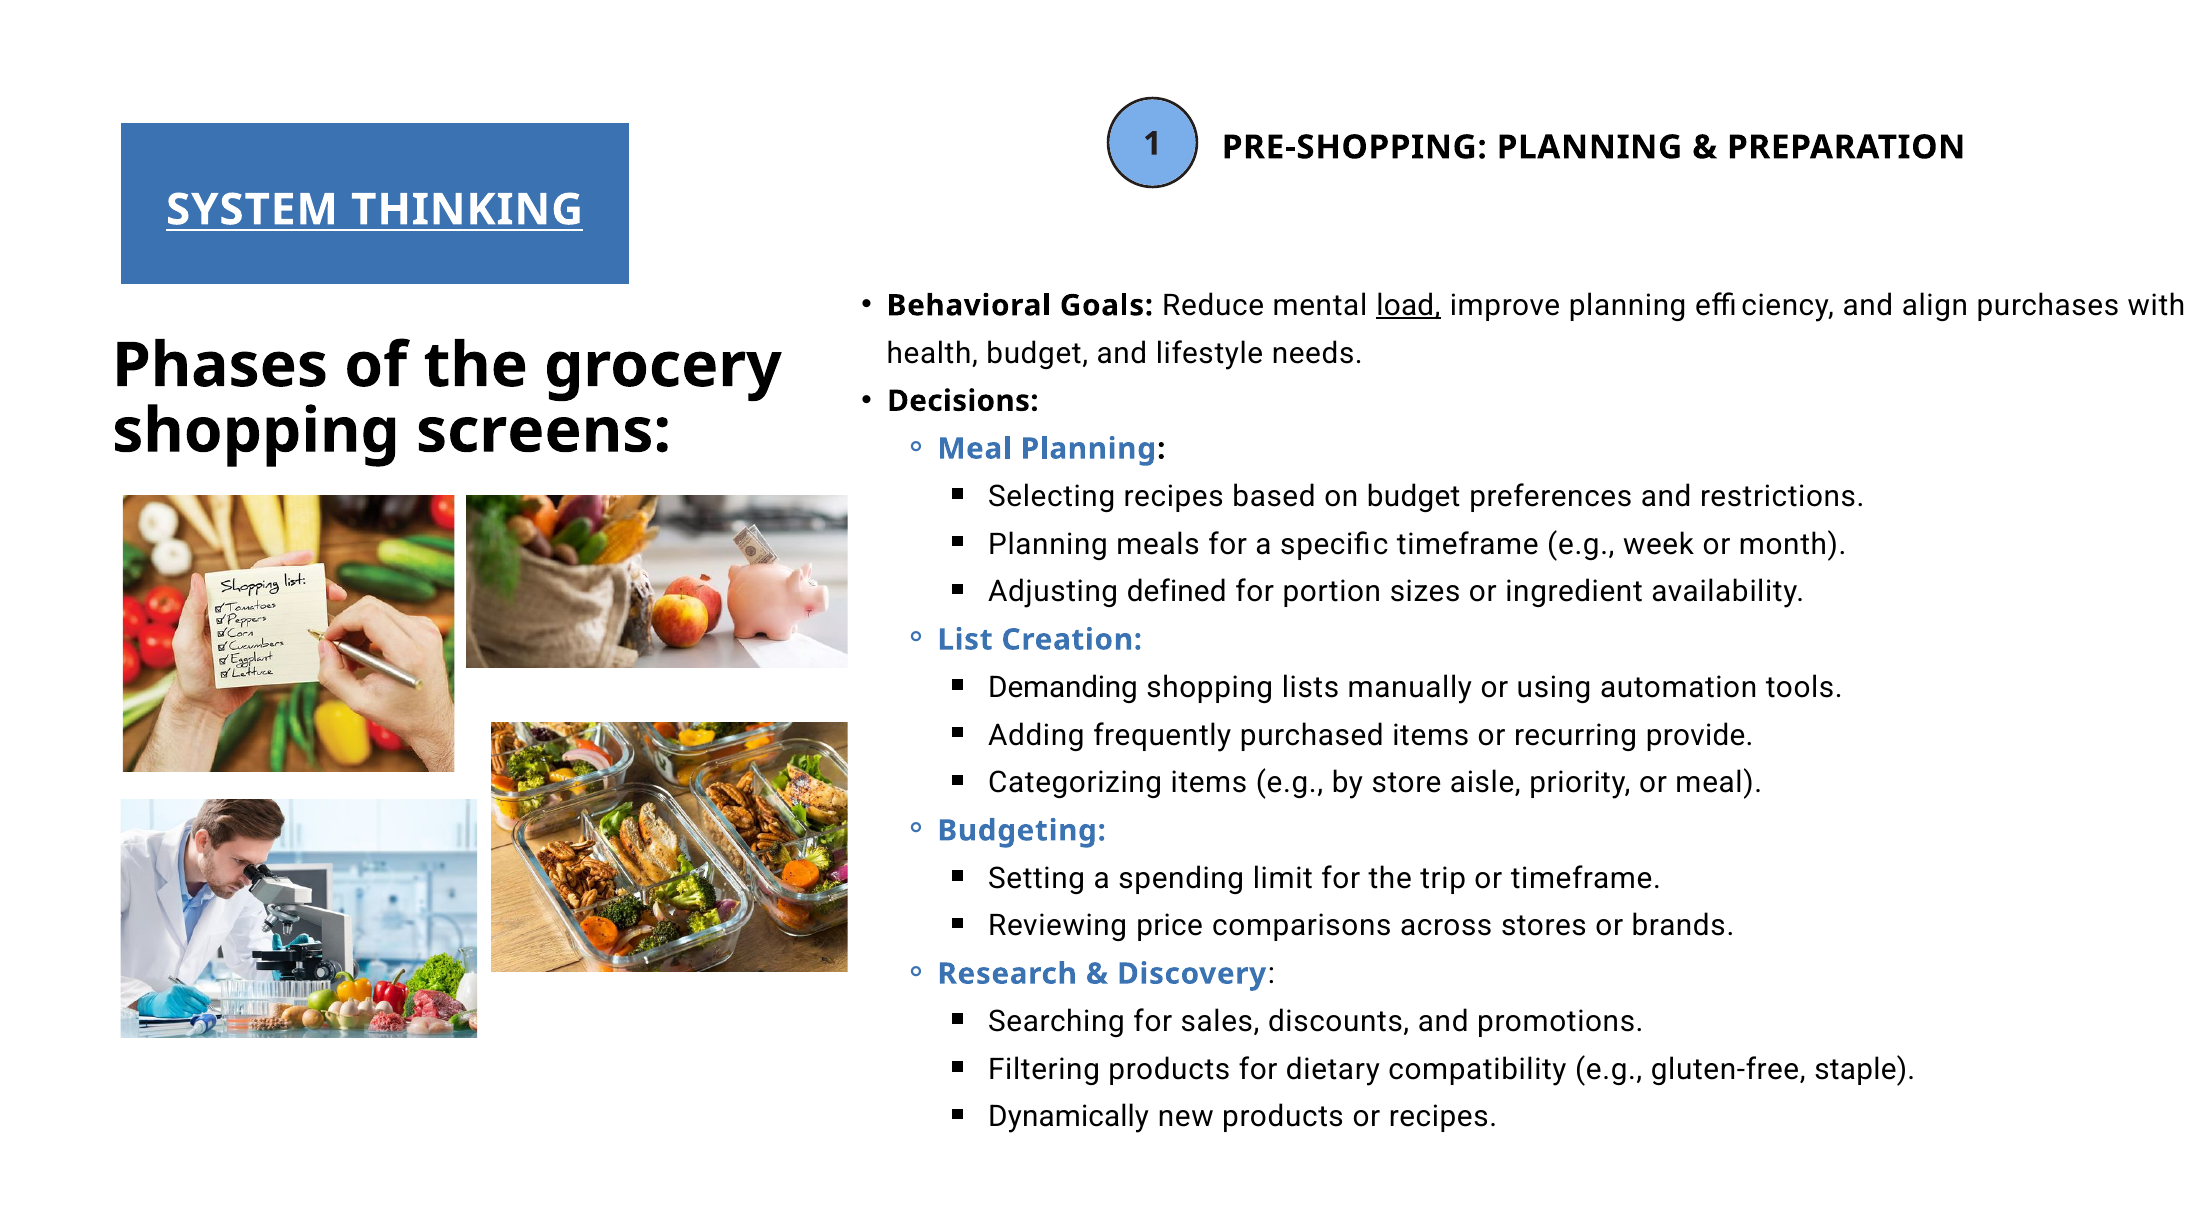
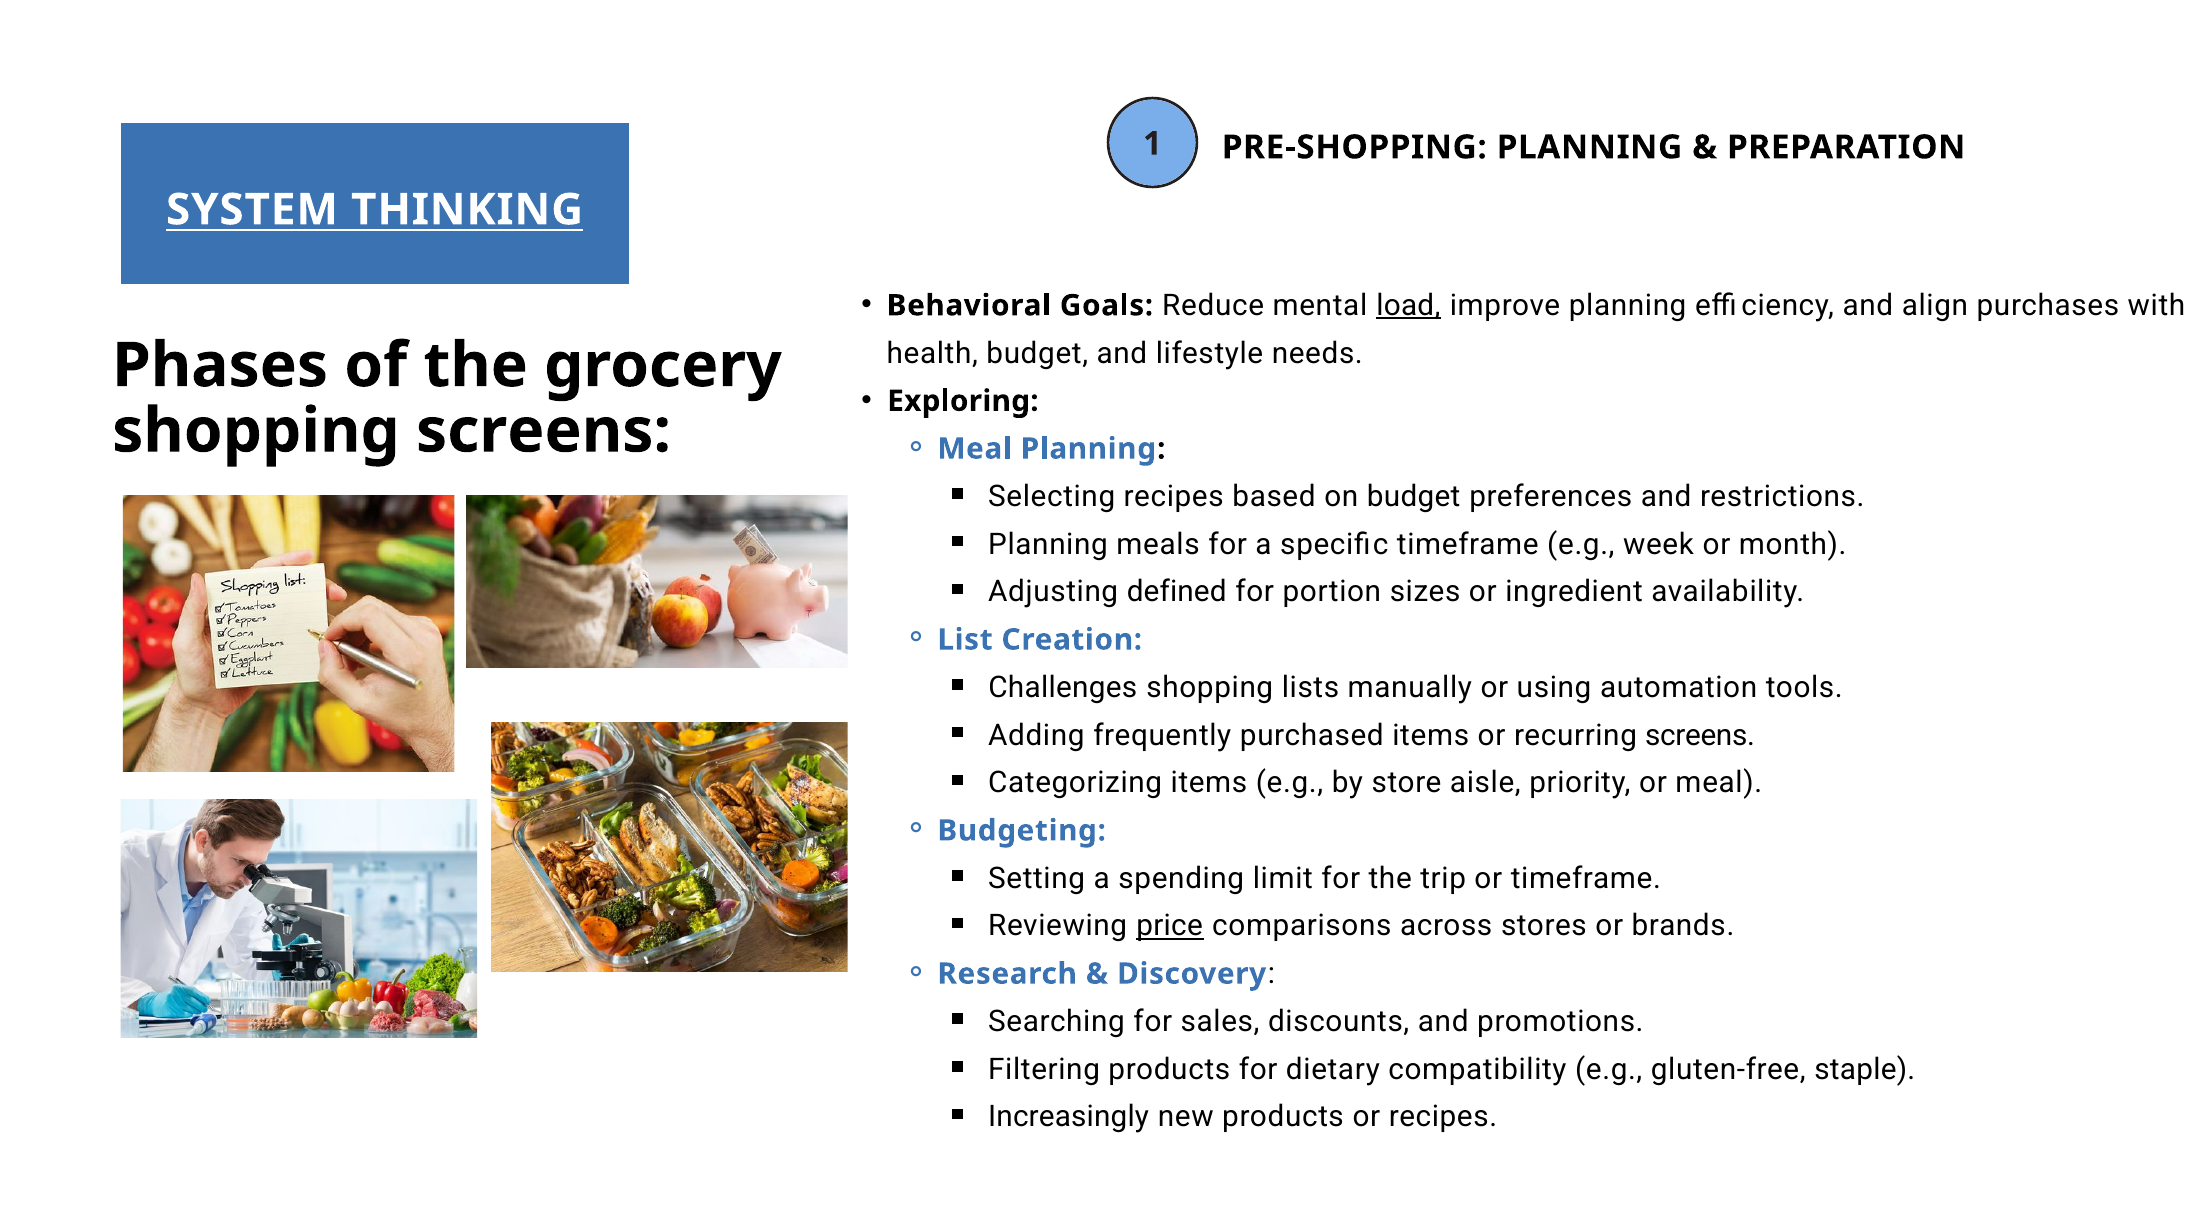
Decisions: Decisions -> Exploring (963, 401)
Demanding: Demanding -> Challenges (1063, 687)
recurring provide: provide -> screens (1700, 735)
price underline: none -> present (1170, 926)
Dynamically: Dynamically -> Increasingly (1069, 1117)
